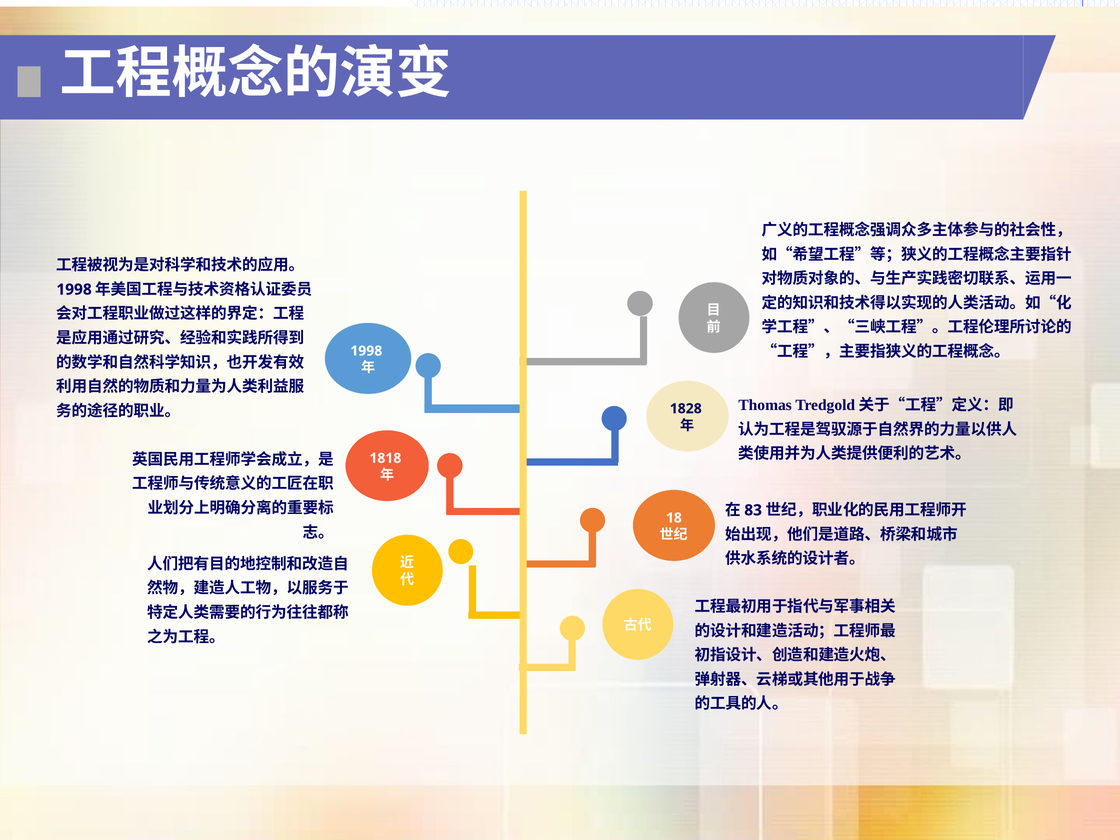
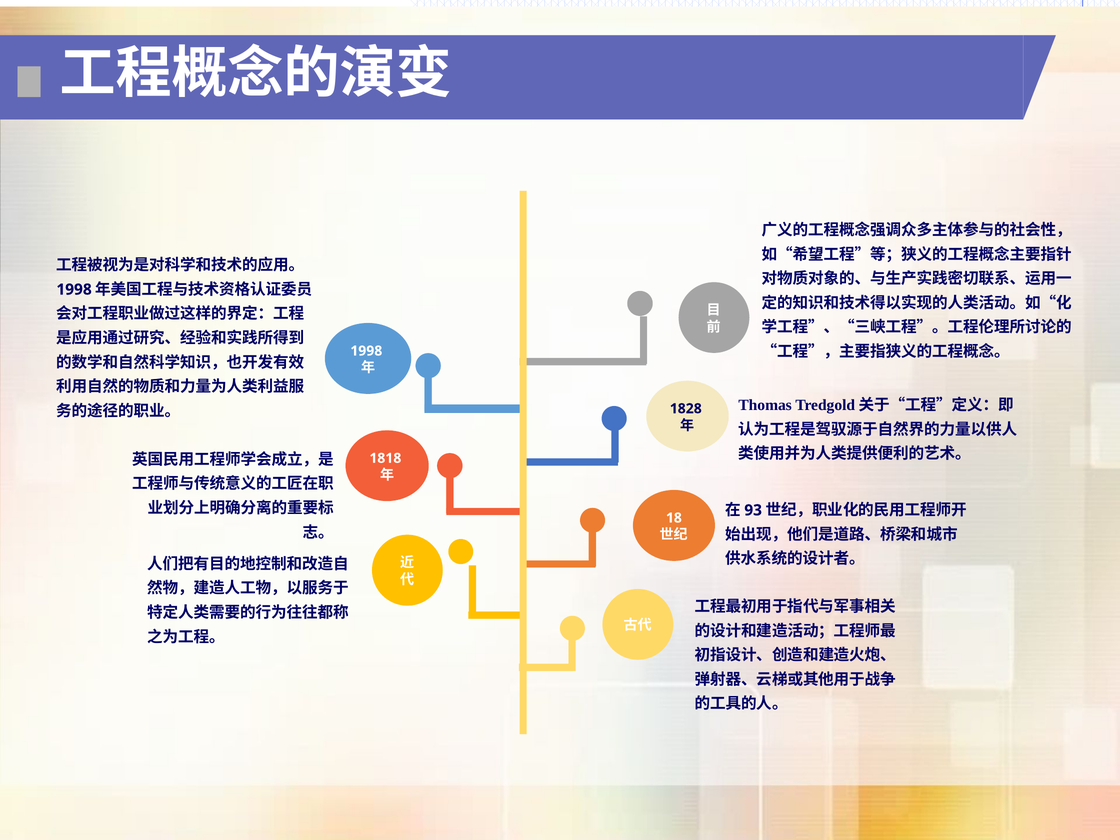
83: 83 -> 93 (753, 510)
